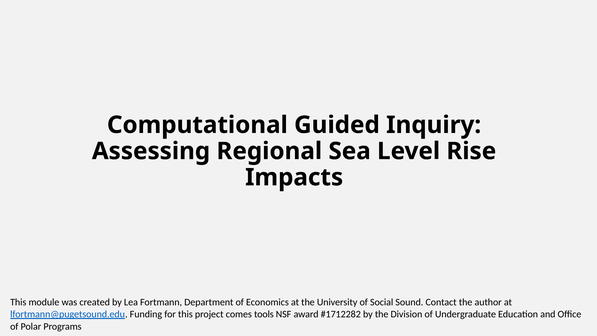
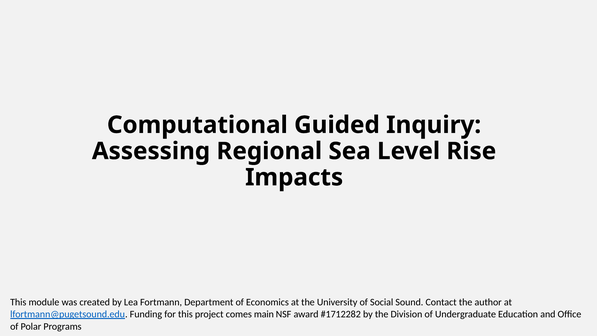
tools: tools -> main (264, 314)
